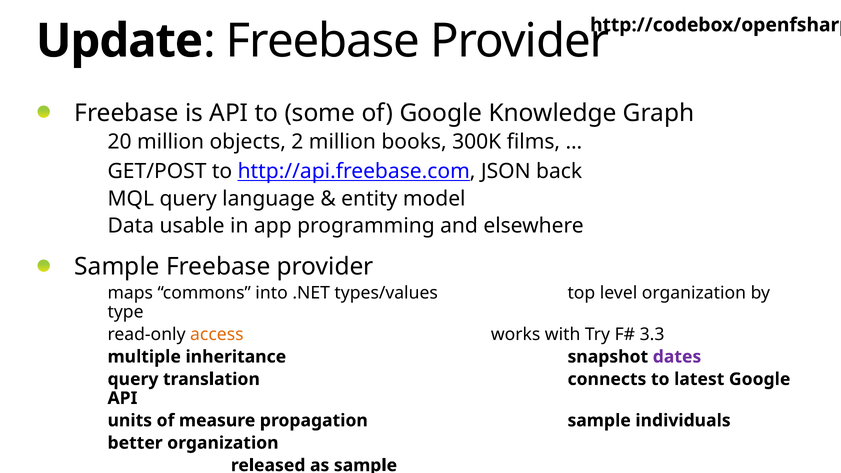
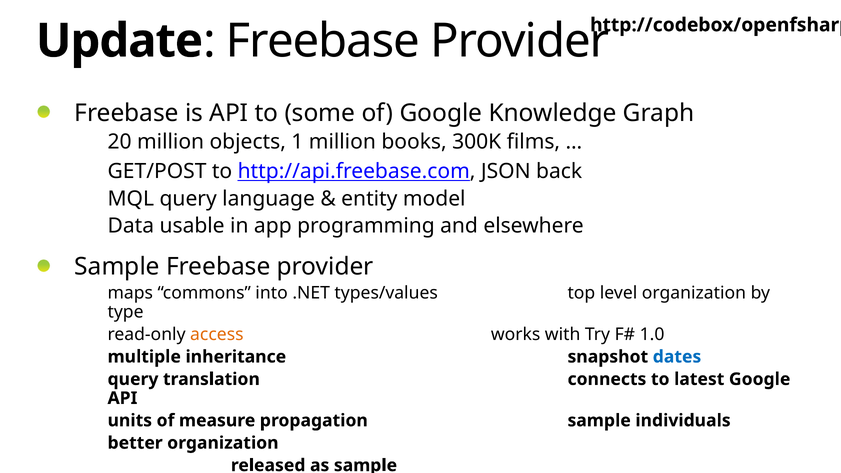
2: 2 -> 1 (297, 142)
3.3: 3.3 -> 1.0 (652, 335)
dates colour: purple -> blue (677, 357)
